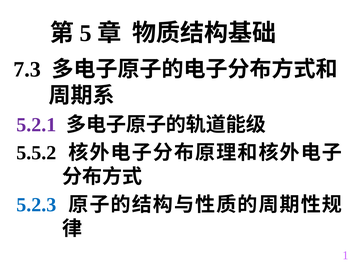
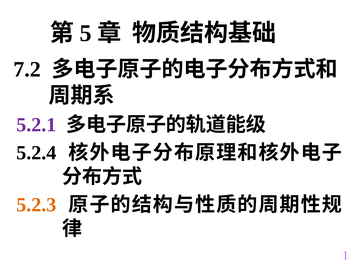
7.3: 7.3 -> 7.2 (27, 69)
5.5.2: 5.5.2 -> 5.2.4 (36, 153)
5.2.3 colour: blue -> orange (36, 205)
